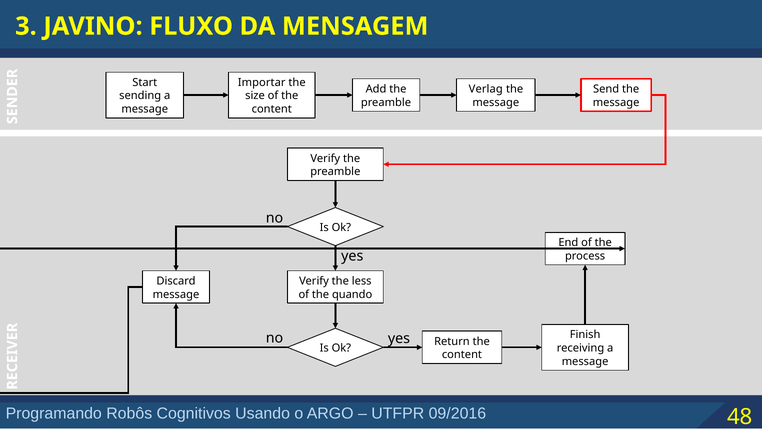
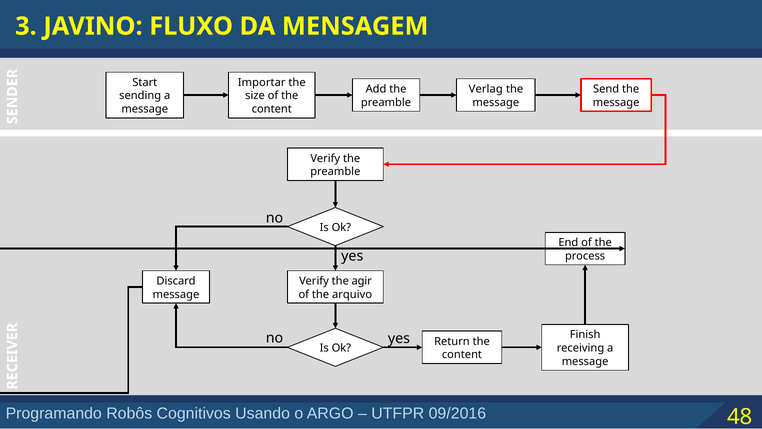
less: less -> agir (362, 281)
quando: quando -> arquivo (352, 294)
